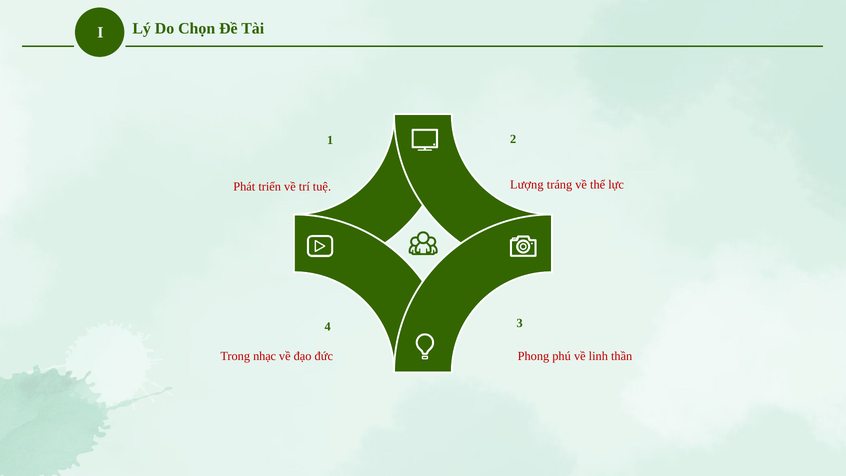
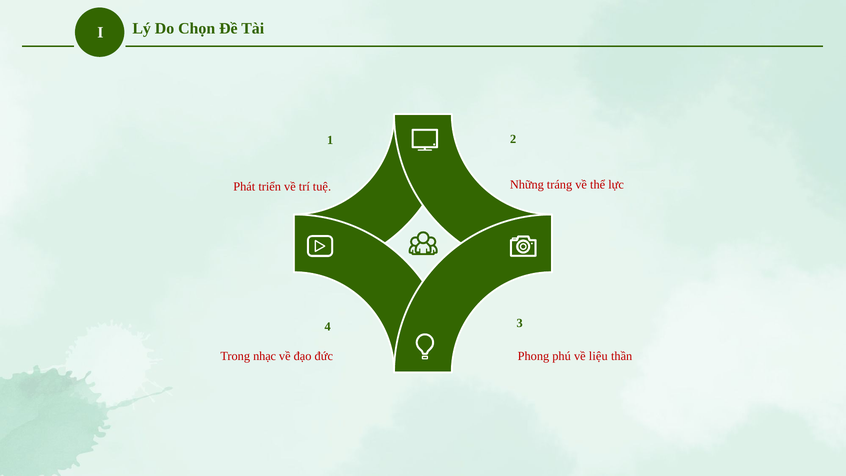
Lượng: Lượng -> Những (527, 185)
linh: linh -> liệu (598, 356)
